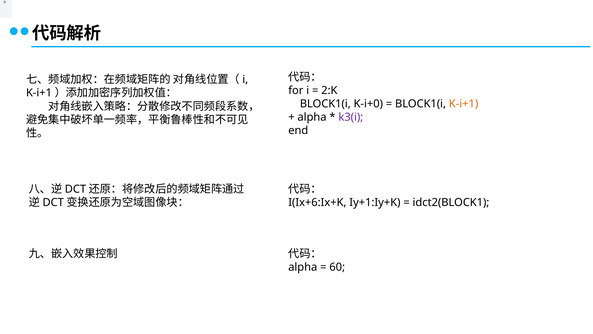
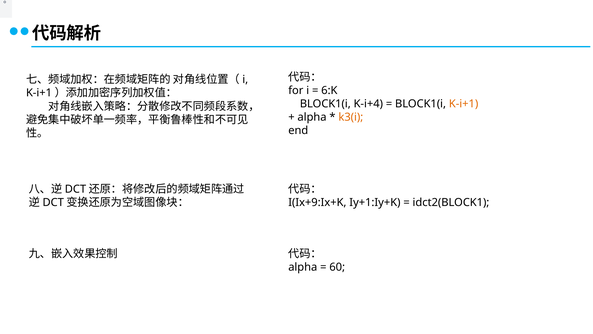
2:K: 2:K -> 6:K (329, 90)
K-i+0: K-i+0 -> K-i+4 (368, 104)
k3(i colour: purple -> orange (351, 117)
I(Ix+6:Ix+K: I(Ix+6:Ix+K -> I(Ix+9:Ix+K (317, 202)
